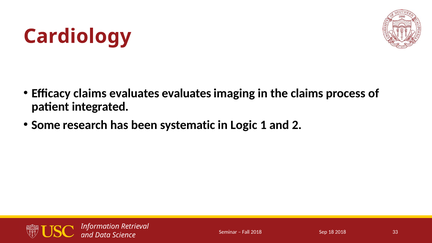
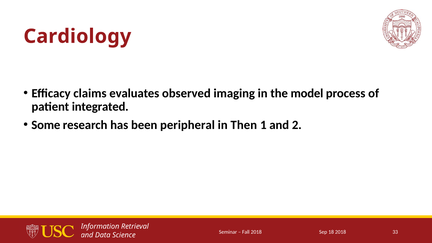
evaluates evaluates: evaluates -> observed (186, 93)
the claims: claims -> model (307, 93)
systematic: systematic -> peripheral (188, 125)
Logic: Logic -> Then (244, 125)
